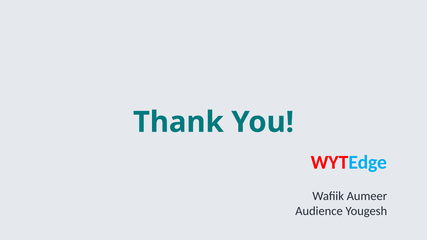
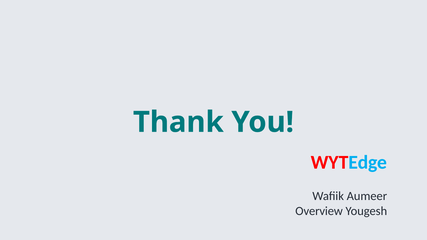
Audience: Audience -> Overview (319, 211)
